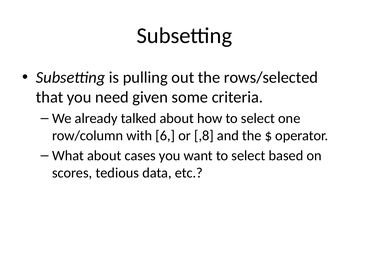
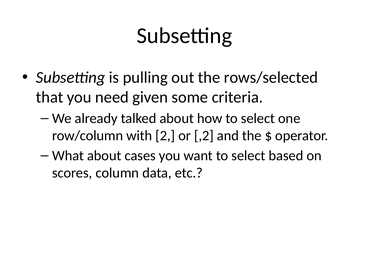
6: 6 -> 2 (165, 136)
,8: ,8 -> ,2 (204, 136)
tedious: tedious -> column (117, 173)
